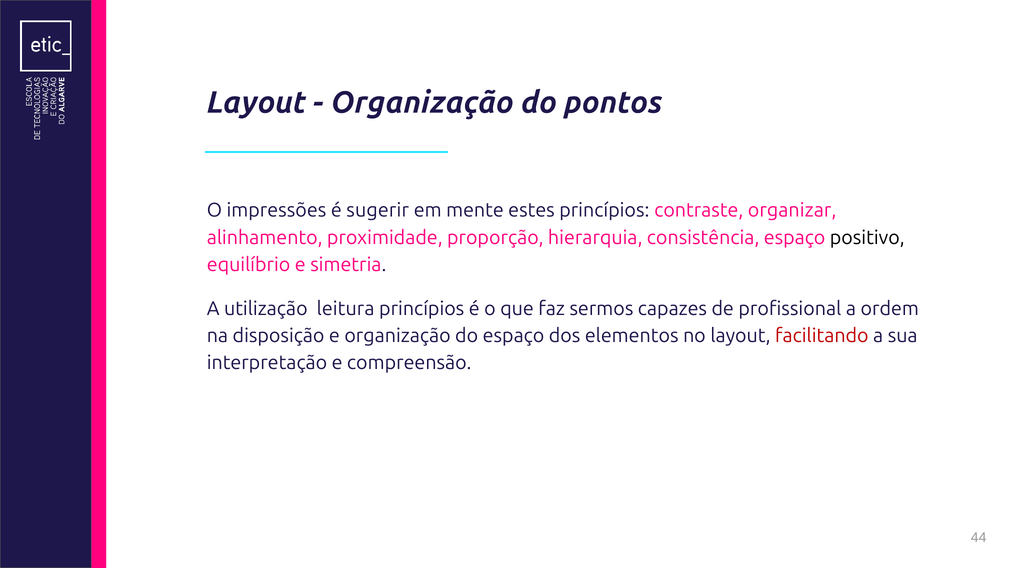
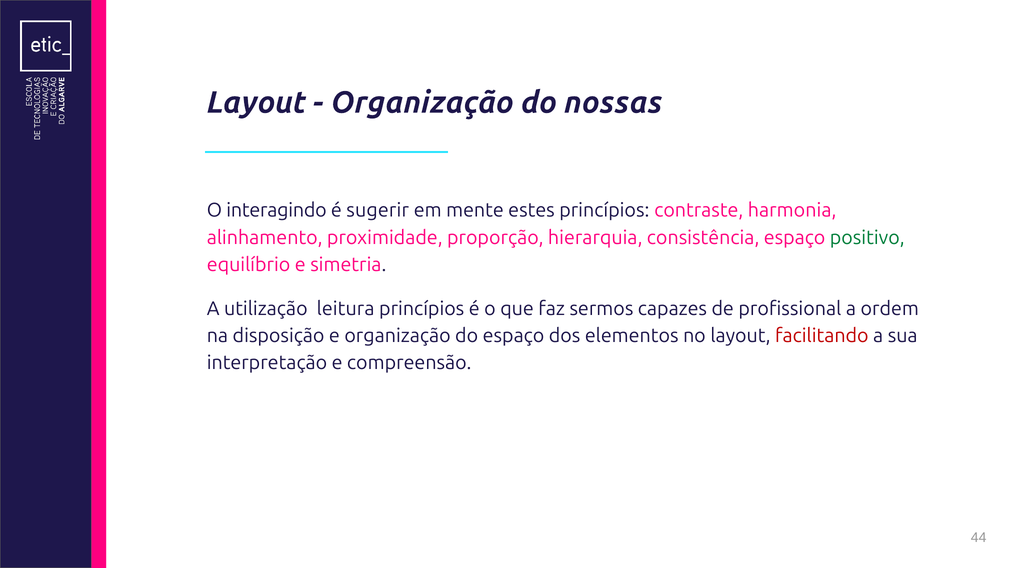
pontos: pontos -> nossas (613, 103)
impressões: impressões -> interagindo (277, 211)
organizar: organizar -> harmonia (792, 211)
positivo colour: black -> green (867, 238)
